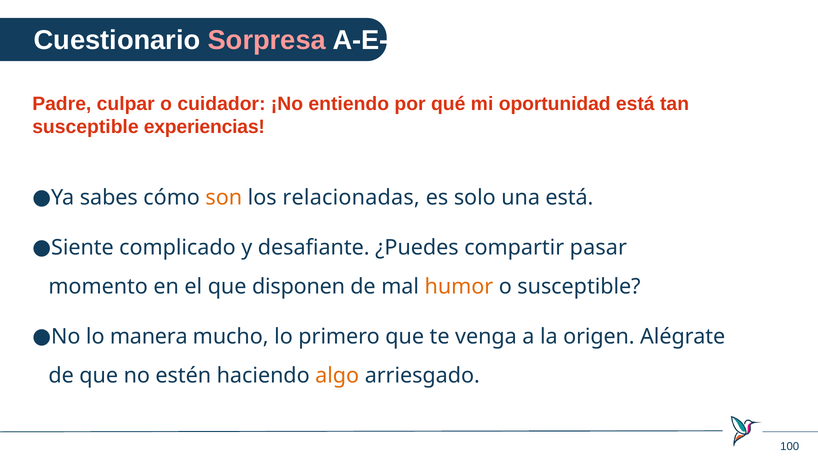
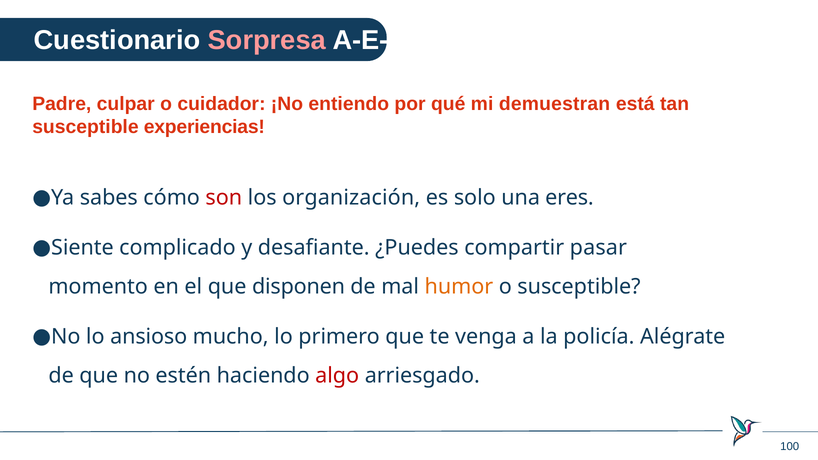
oportunidad: oportunidad -> demuestran (555, 104)
son colour: orange -> red (224, 197)
relacionadas: relacionadas -> organización (351, 197)
una está: está -> eres (569, 197)
manera: manera -> ansioso (149, 337)
origen: origen -> policía (599, 337)
algo colour: orange -> red (337, 376)
